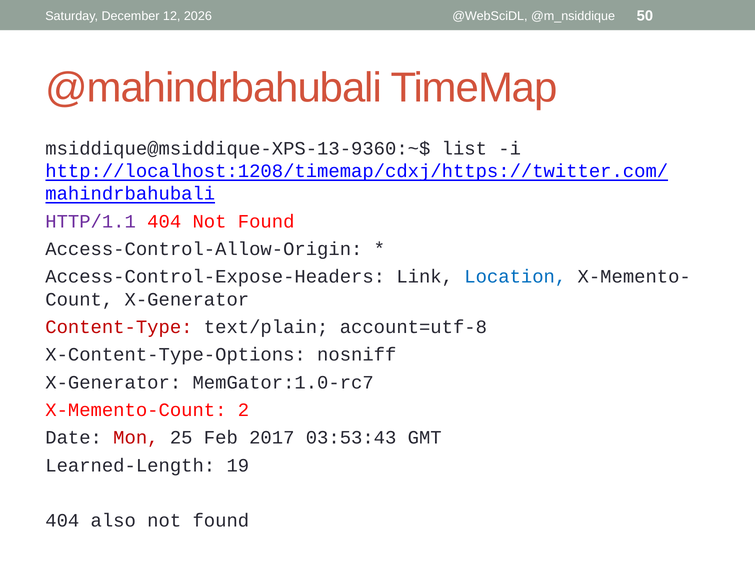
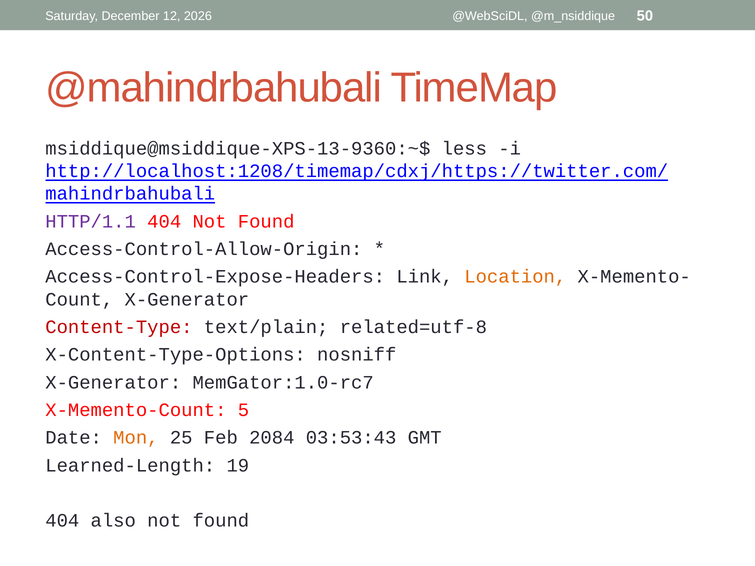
list: list -> less (464, 149)
Location colour: blue -> orange (515, 277)
account=utf-8: account=utf-8 -> related=utf-8 (413, 327)
2: 2 -> 5 (243, 410)
Mon colour: red -> orange (136, 438)
2017: 2017 -> 2084 (272, 438)
